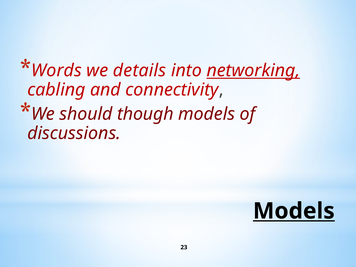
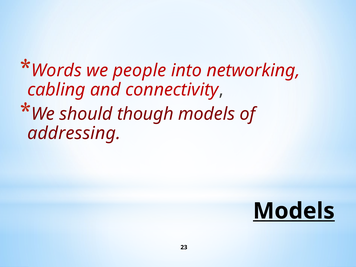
details: details -> people (140, 71)
networking underline: present -> none (253, 71)
discussions: discussions -> addressing (74, 133)
